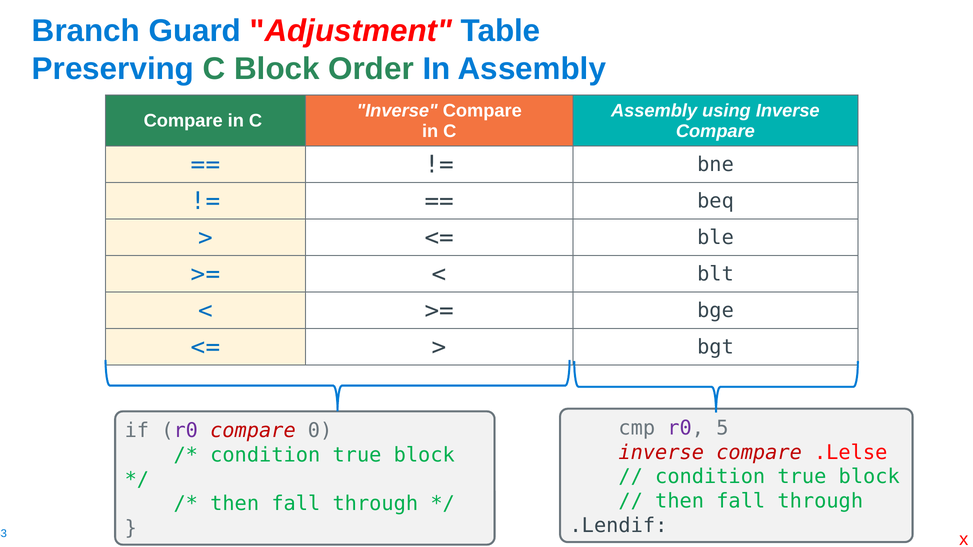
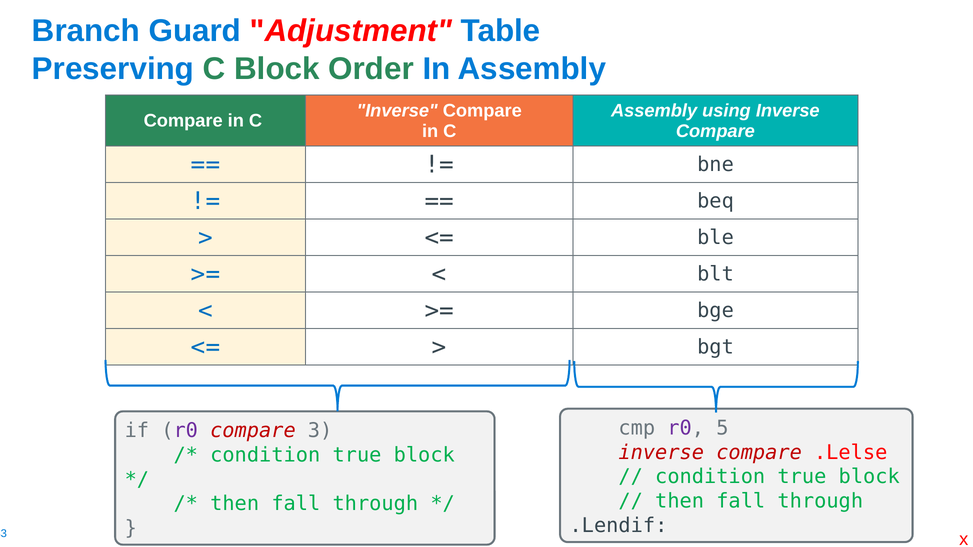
0: 0 -> 3 (320, 431)
